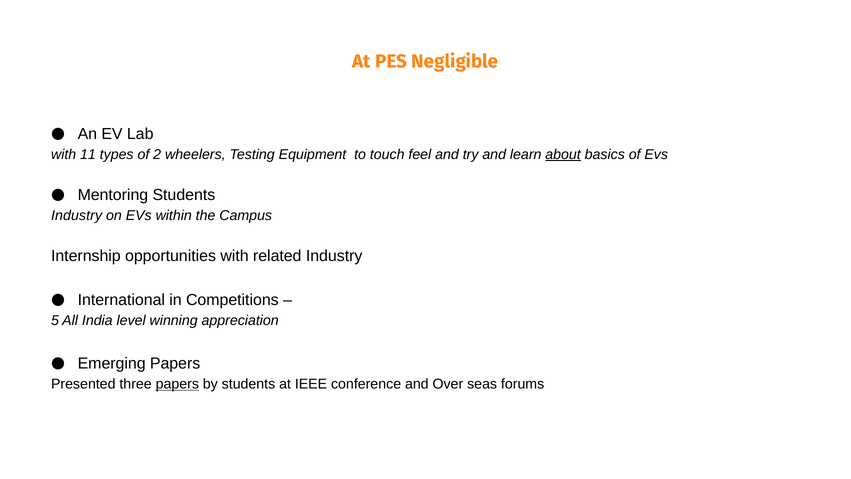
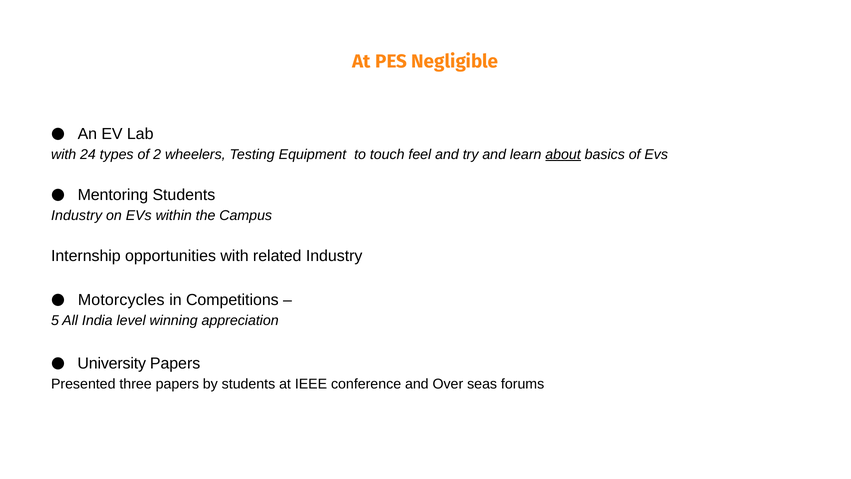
11: 11 -> 24 (88, 154)
International: International -> Motorcycles (121, 300)
Emerging: Emerging -> University (112, 363)
papers underline: present -> none (177, 384)
